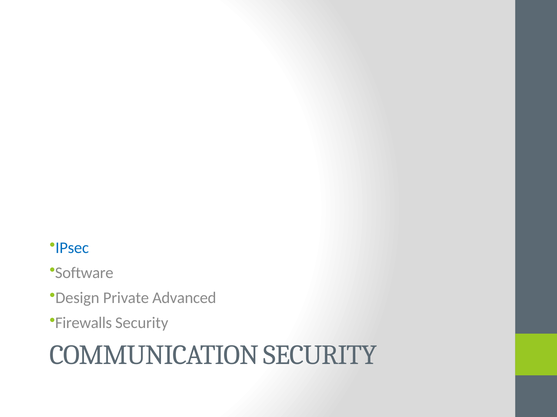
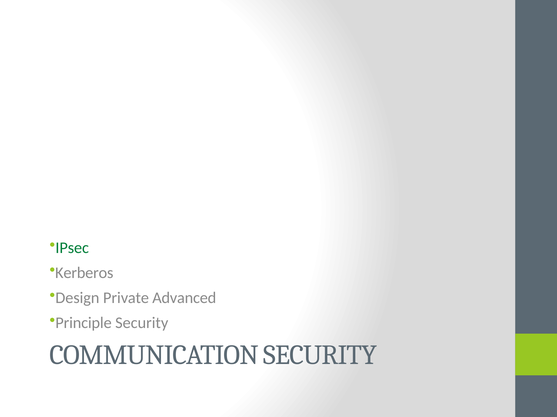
IPsec colour: blue -> green (72, 248)
Software: Software -> Kerberos (84, 273)
Firewalls: Firewalls -> Principle (84, 324)
